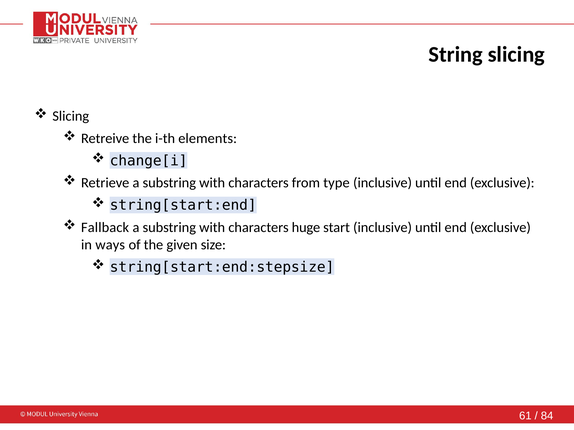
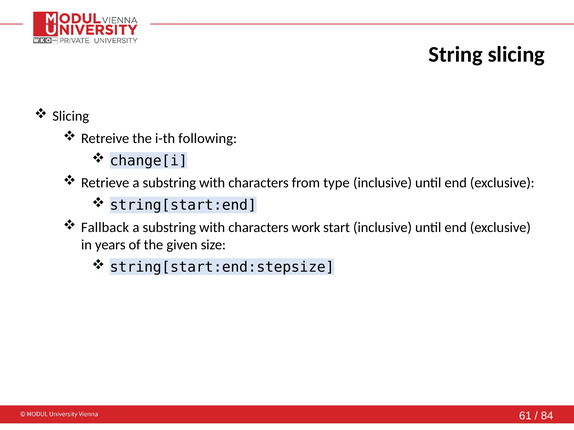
elements: elements -> following (208, 138)
huge: huge -> work (306, 228)
ways: ways -> years (110, 245)
